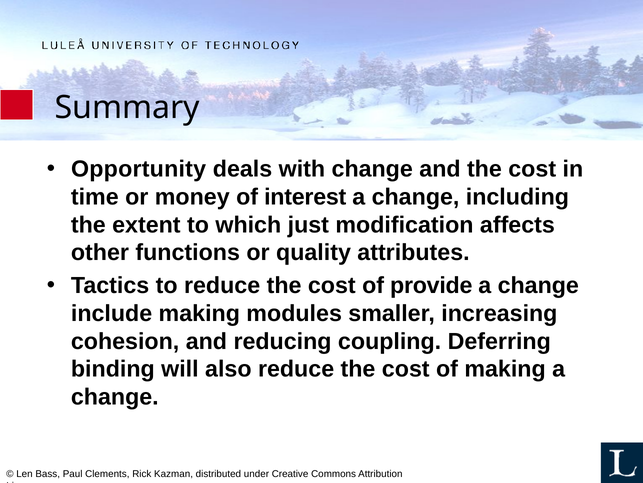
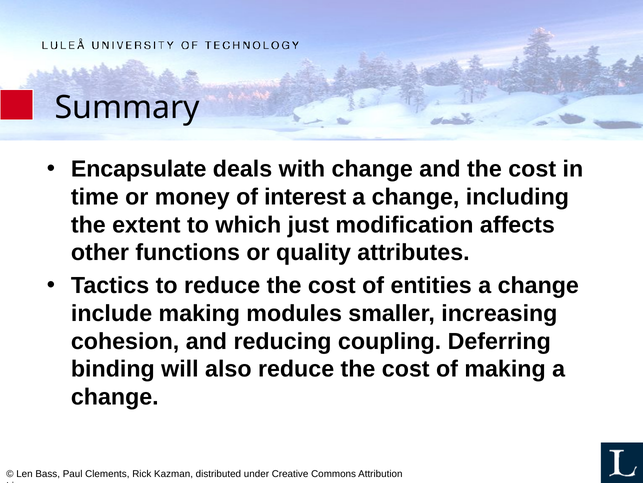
Opportunity: Opportunity -> Encapsulate (139, 169)
provide: provide -> entities (431, 285)
